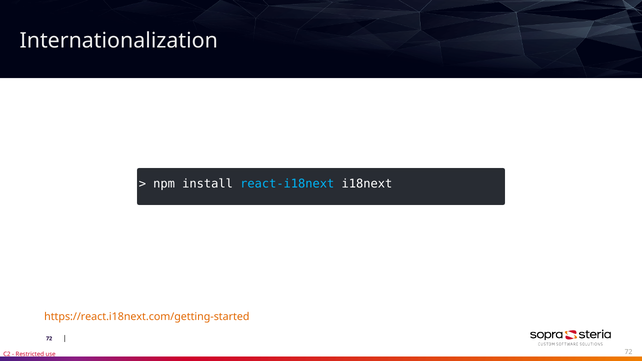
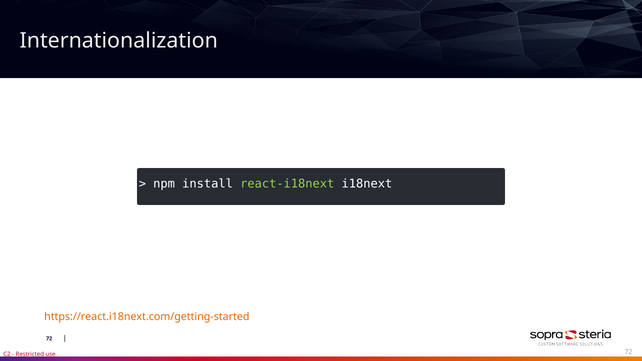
react-i18next colour: light blue -> light green (287, 184)
